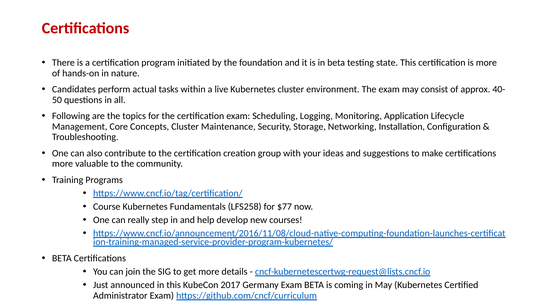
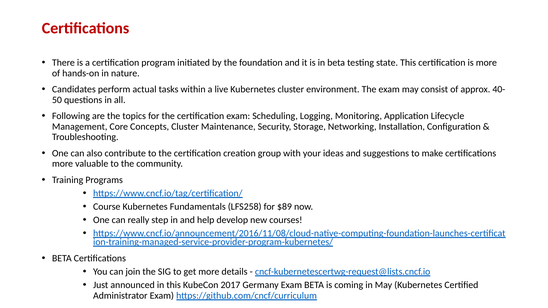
$77: $77 -> $89 (285, 207)
